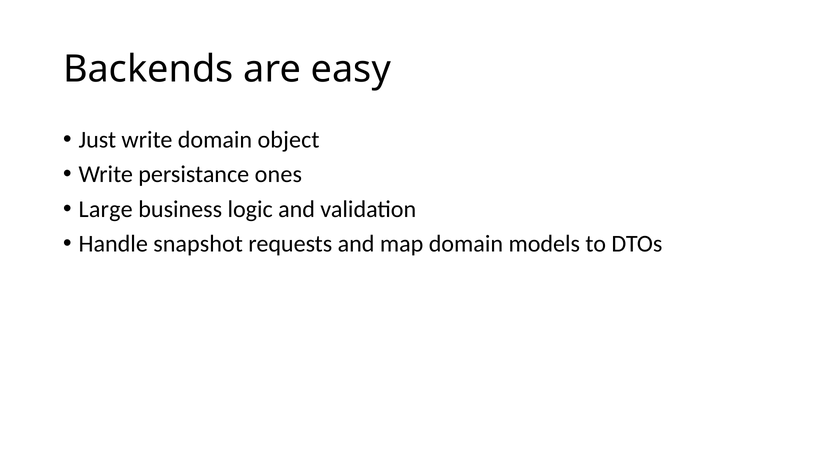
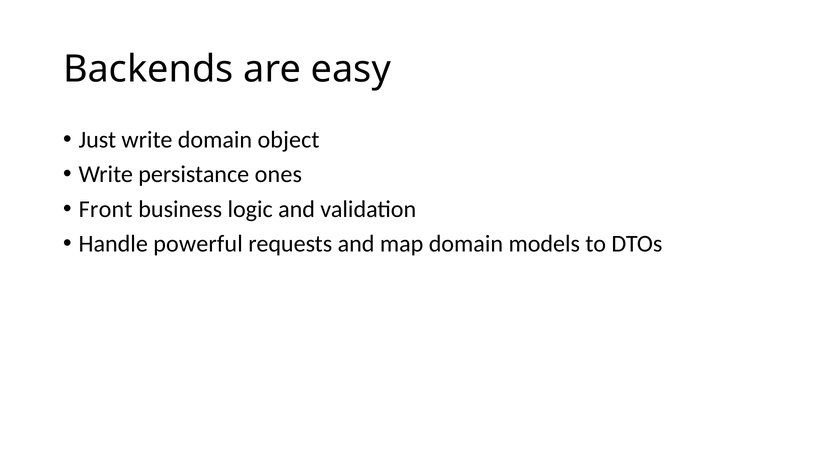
Large: Large -> Front (106, 209)
snapshot: snapshot -> powerful (198, 244)
